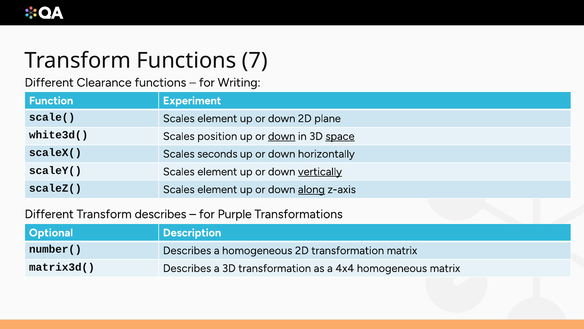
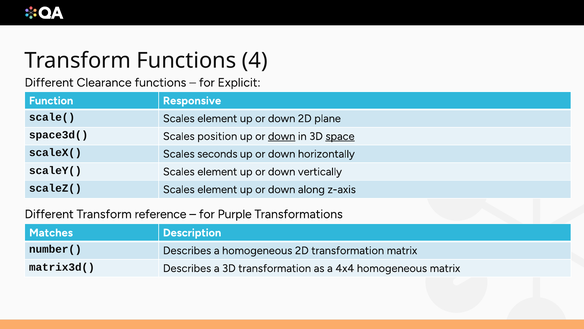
7: 7 -> 4 (255, 60)
Writing: Writing -> Explicit (239, 82)
Experiment: Experiment -> Responsive (192, 101)
white3d(: white3d( -> space3d( (59, 135)
vertically underline: present -> none (320, 171)
along underline: present -> none (311, 189)
Transform describes: describes -> reference (161, 214)
Optional: Optional -> Matches (51, 232)
